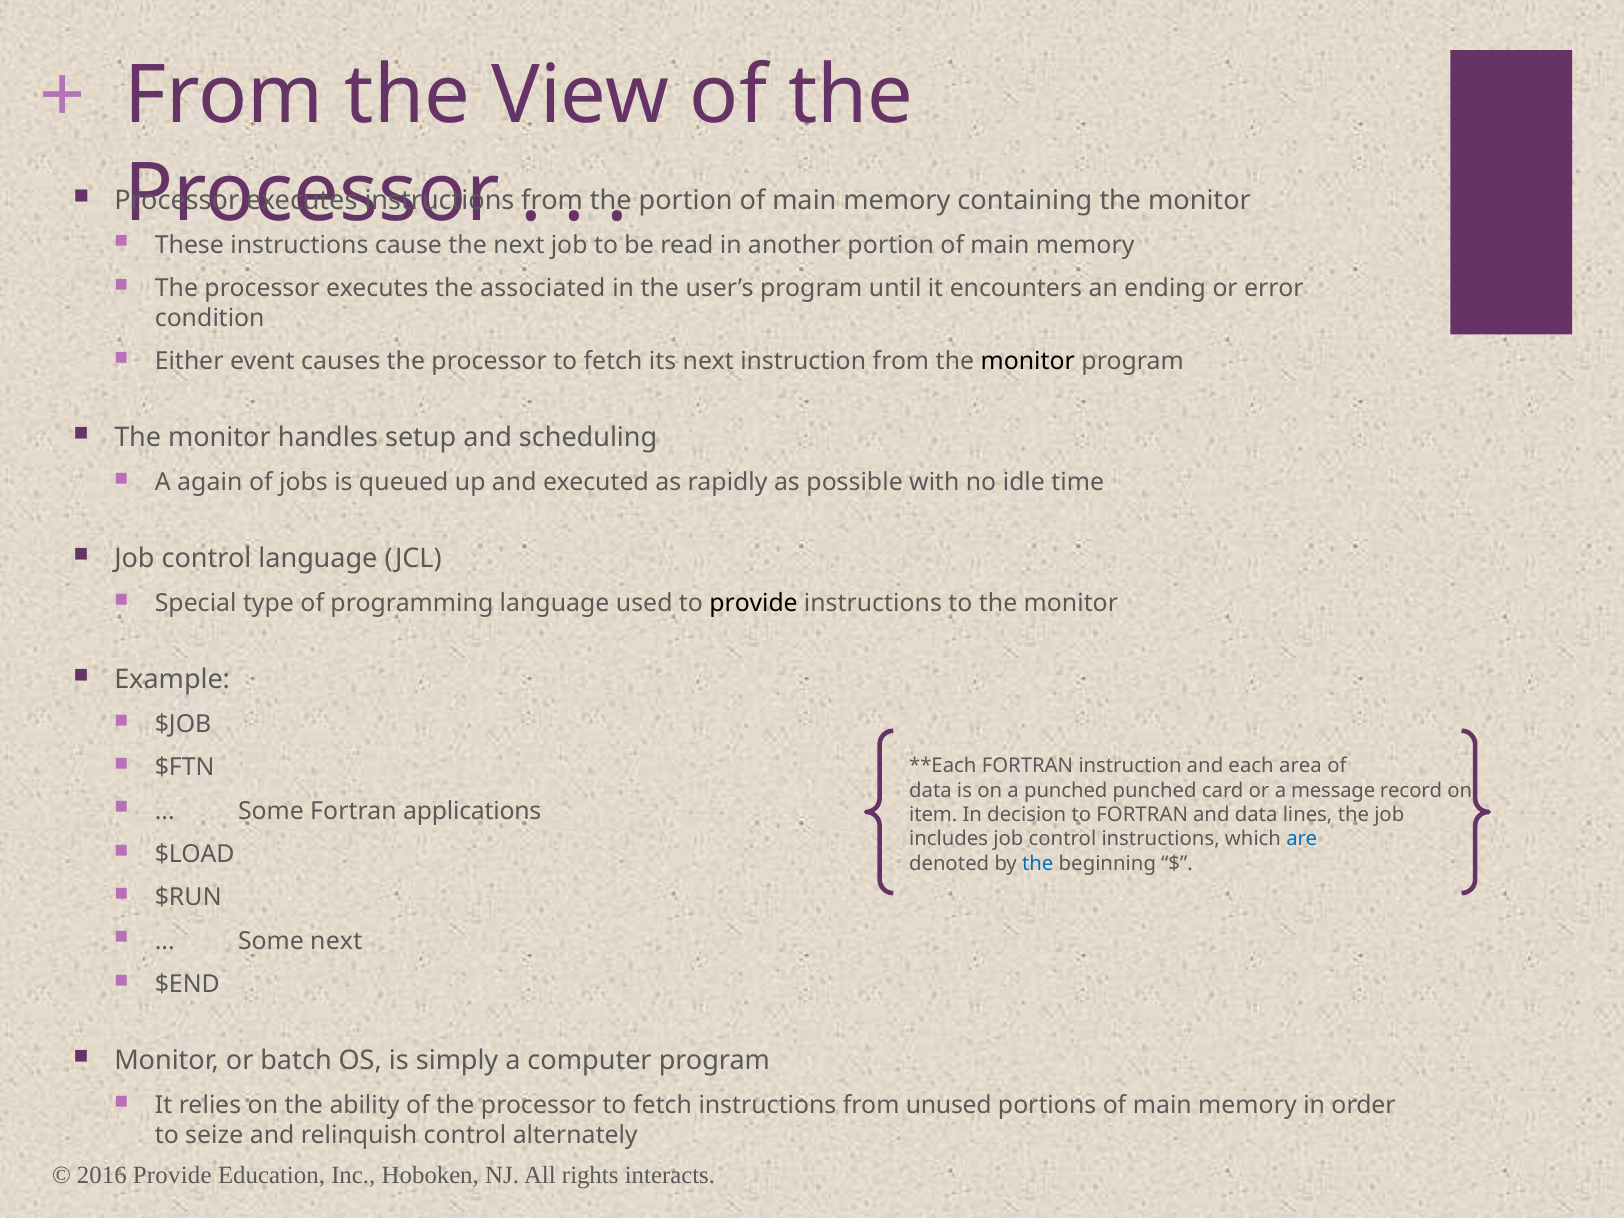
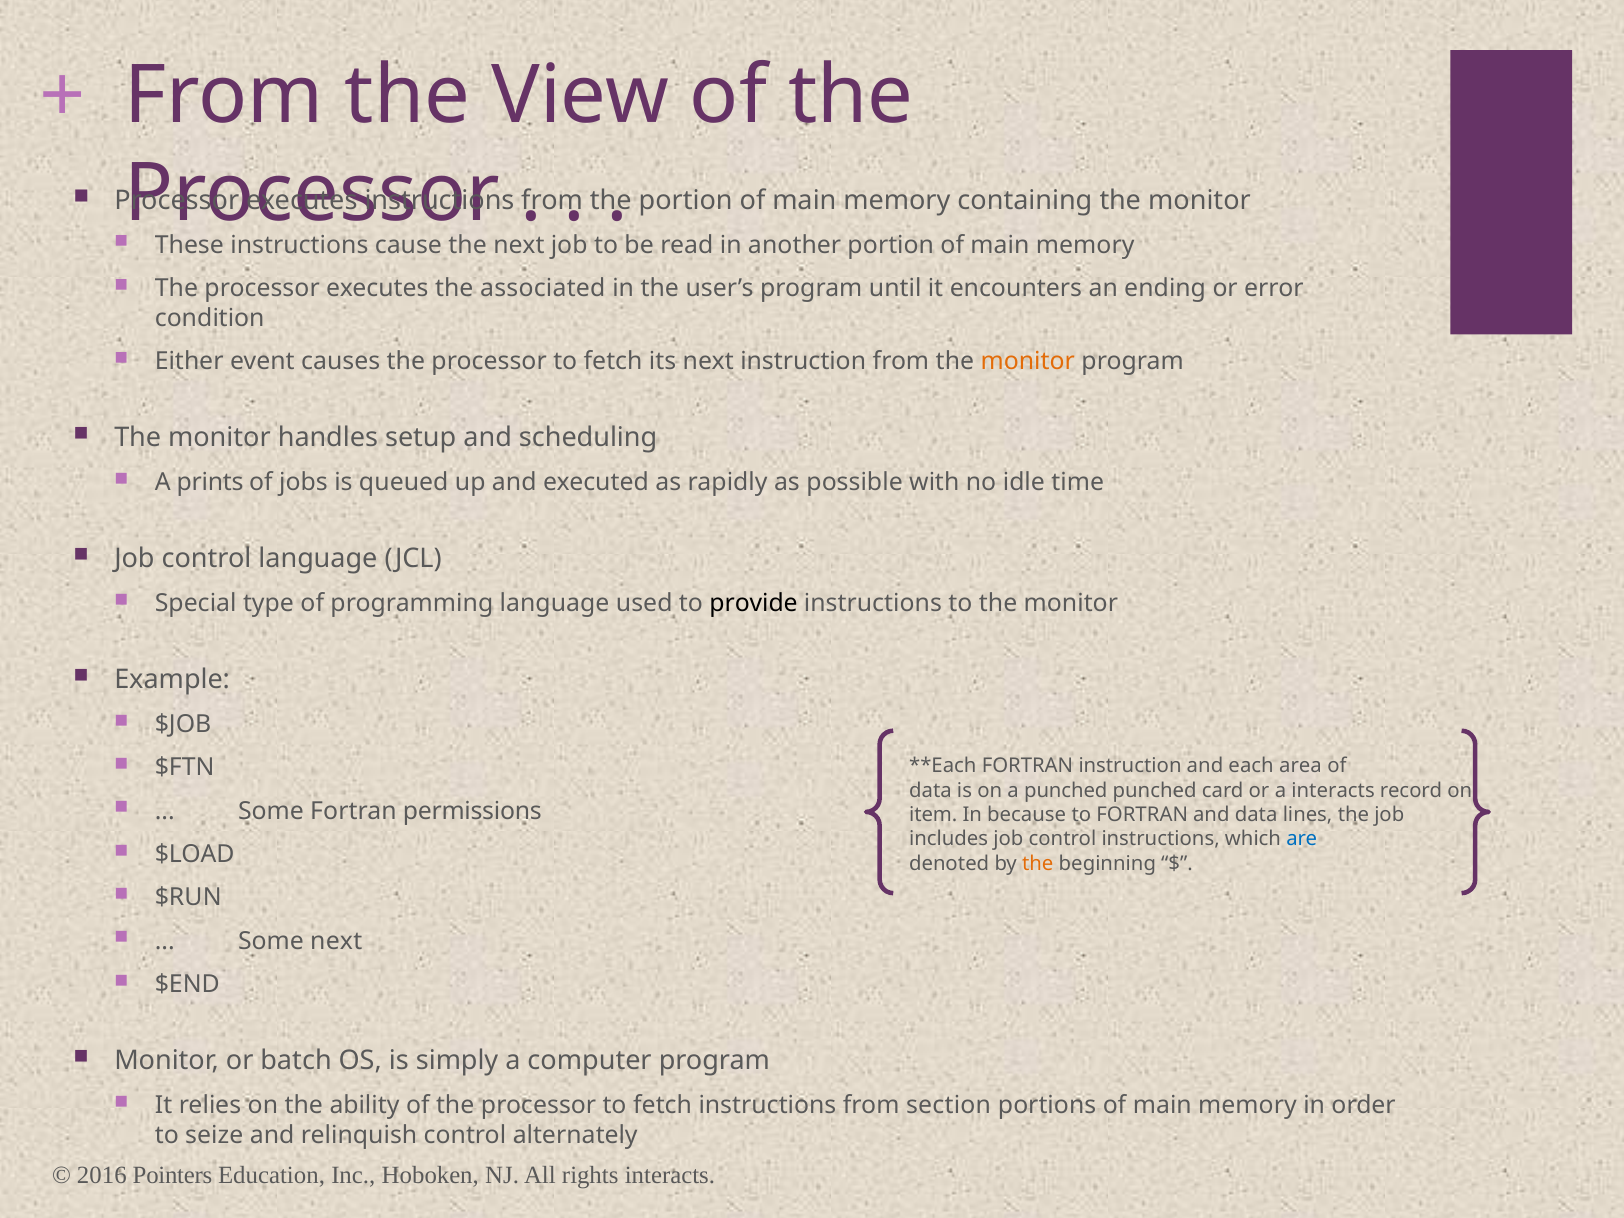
monitor colour: black -> orange (1028, 361)
again: again -> prints (210, 482)
a message: message -> interacts (1333, 790)
applications: applications -> permissions (472, 811)
decision: decision -> because (1027, 815)
the colour: blue -> orange (1038, 864)
unused: unused -> section (949, 1105)
2016 Provide: Provide -> Pointers (172, 1175)
